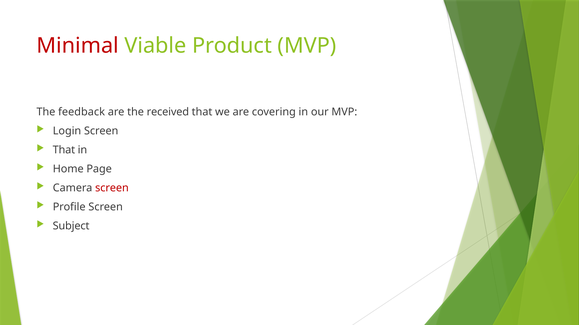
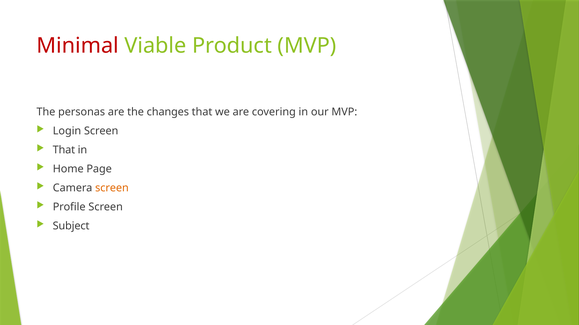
feedback: feedback -> personas (82, 112)
received: received -> changes (168, 112)
screen colour: red -> orange (112, 188)
